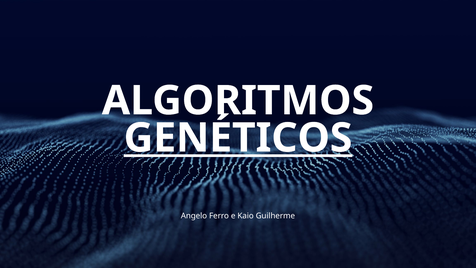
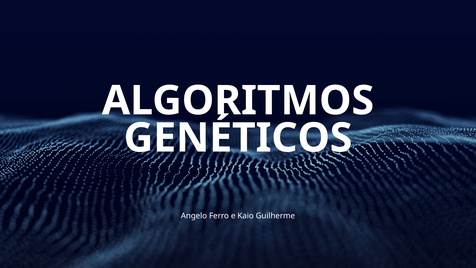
GENÉTICOS underline: present -> none (238, 138)
